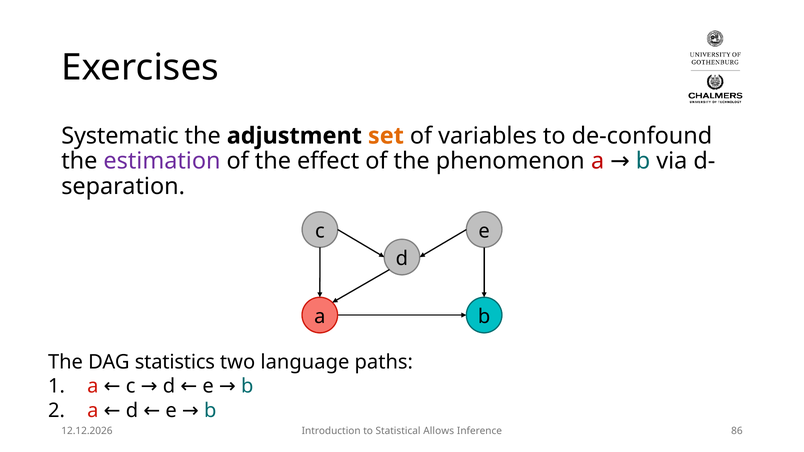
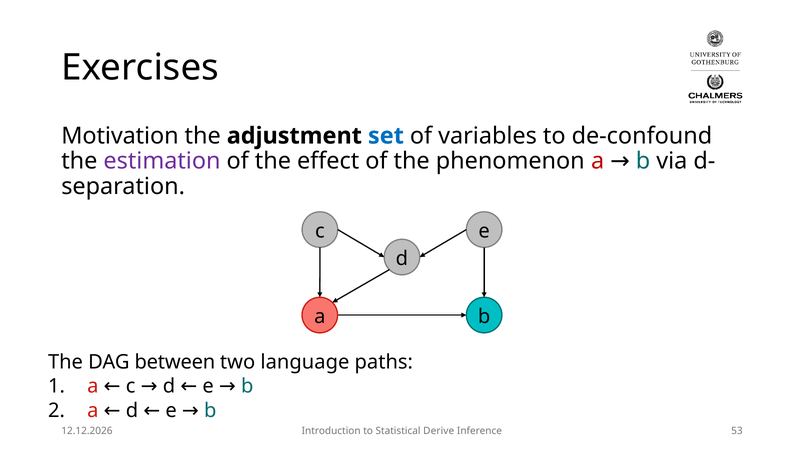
Systematic: Systematic -> Motivation (120, 136)
set colour: orange -> blue (386, 136)
statistics: statistics -> between (175, 362)
Allows: Allows -> Derive (439, 431)
86: 86 -> 53 (737, 431)
